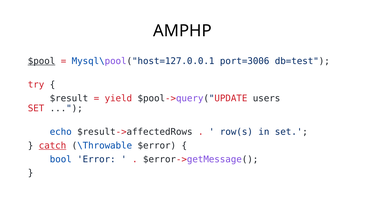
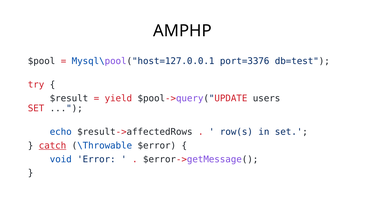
$pool underline: present -> none (42, 61)
port=3006: port=3006 -> port=3376 (245, 61)
bool: bool -> void (61, 159)
